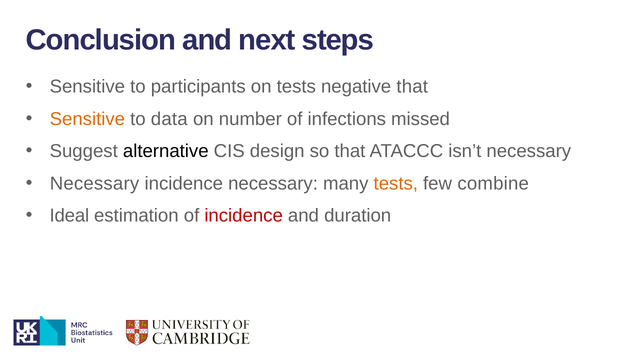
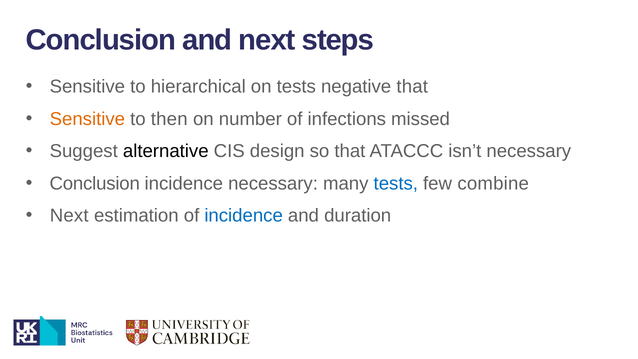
participants: participants -> hierarchical (198, 87)
data: data -> then (169, 119)
Necessary: Necessary -> Conclusion (95, 183)
tests colour: orange -> blue (396, 183)
Ideal: Ideal -> Next (69, 216)
incidence colour: red -> blue (244, 216)
